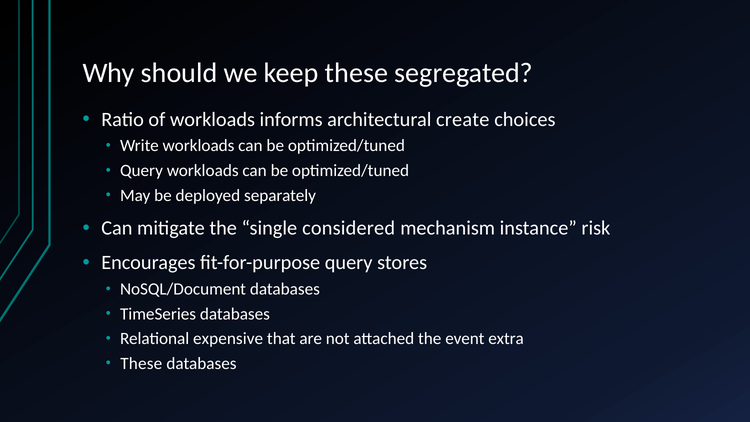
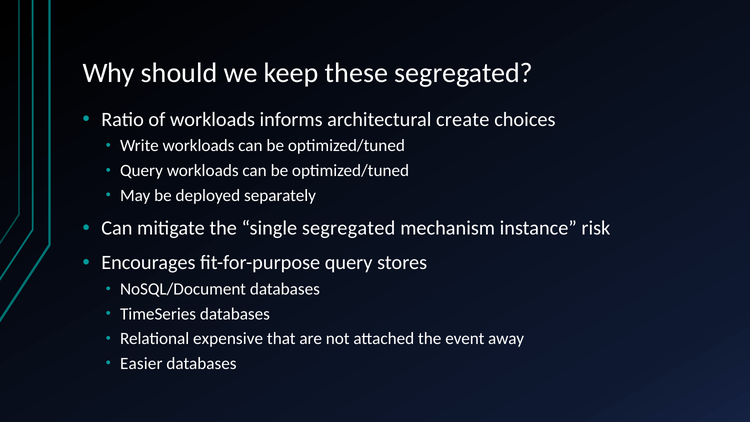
single considered: considered -> segregated (349, 228)
extra: extra -> away (506, 339)
These: These -> Easier (141, 364)
